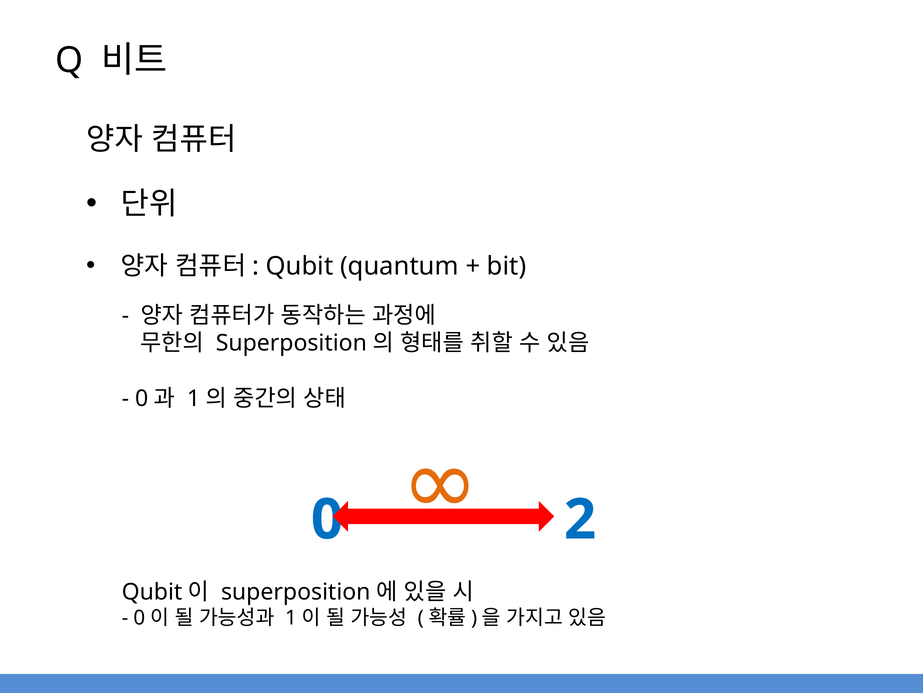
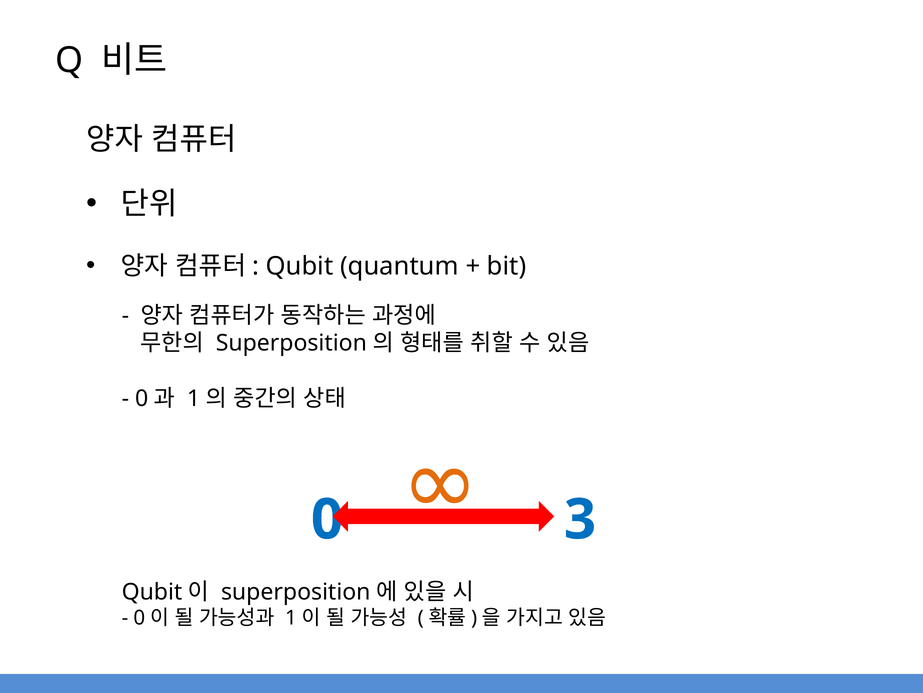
2: 2 -> 3 (580, 519)
